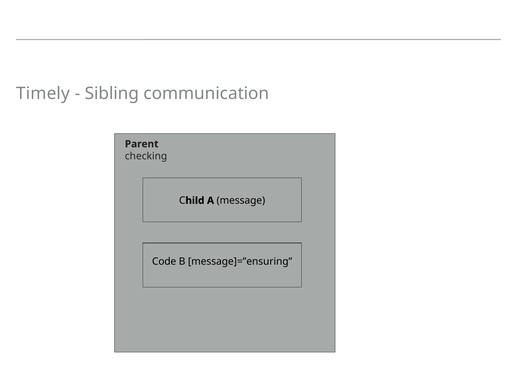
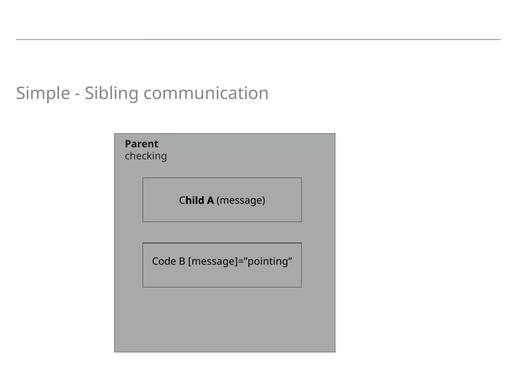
Timely: Timely -> Simple (43, 93)
message]=”ensuring: message]=”ensuring -> message]=”pointing (240, 261)
